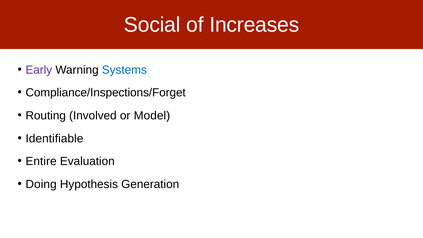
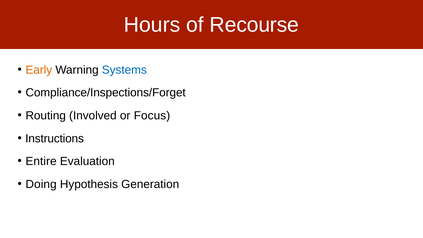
Social: Social -> Hours (152, 25)
Increases: Increases -> Recourse (254, 25)
Early colour: purple -> orange (39, 70)
Model: Model -> Focus (152, 116)
Identifiable: Identifiable -> Instructions (55, 138)
